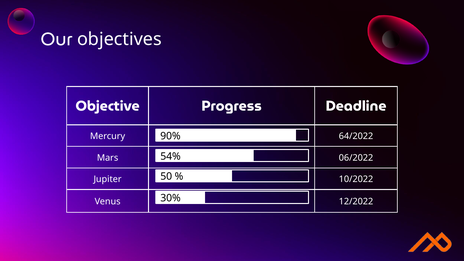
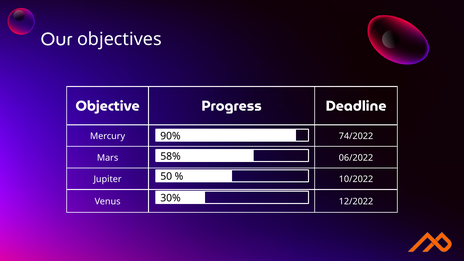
64/2022: 64/2022 -> 74/2022 (356, 136)
54%: 54% -> 58% (170, 156)
